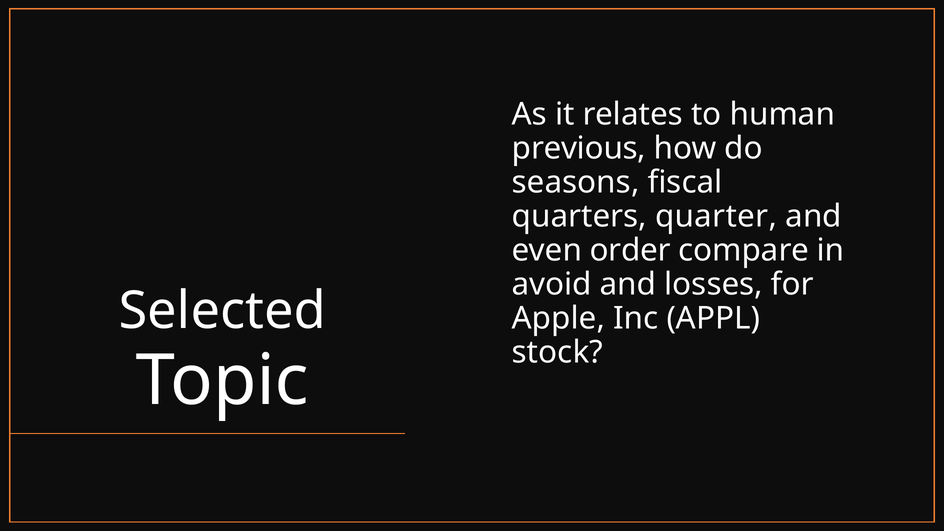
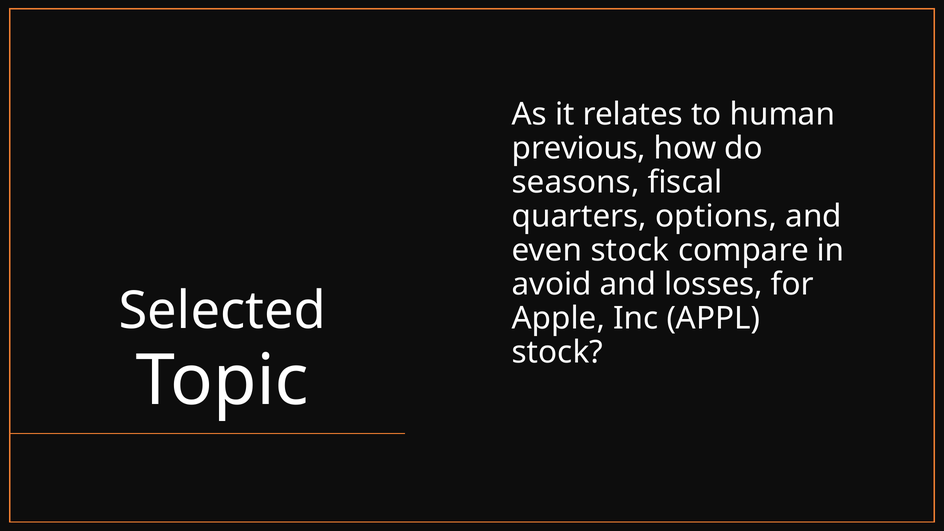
quarter: quarter -> options (716, 217)
even order: order -> stock (630, 250)
